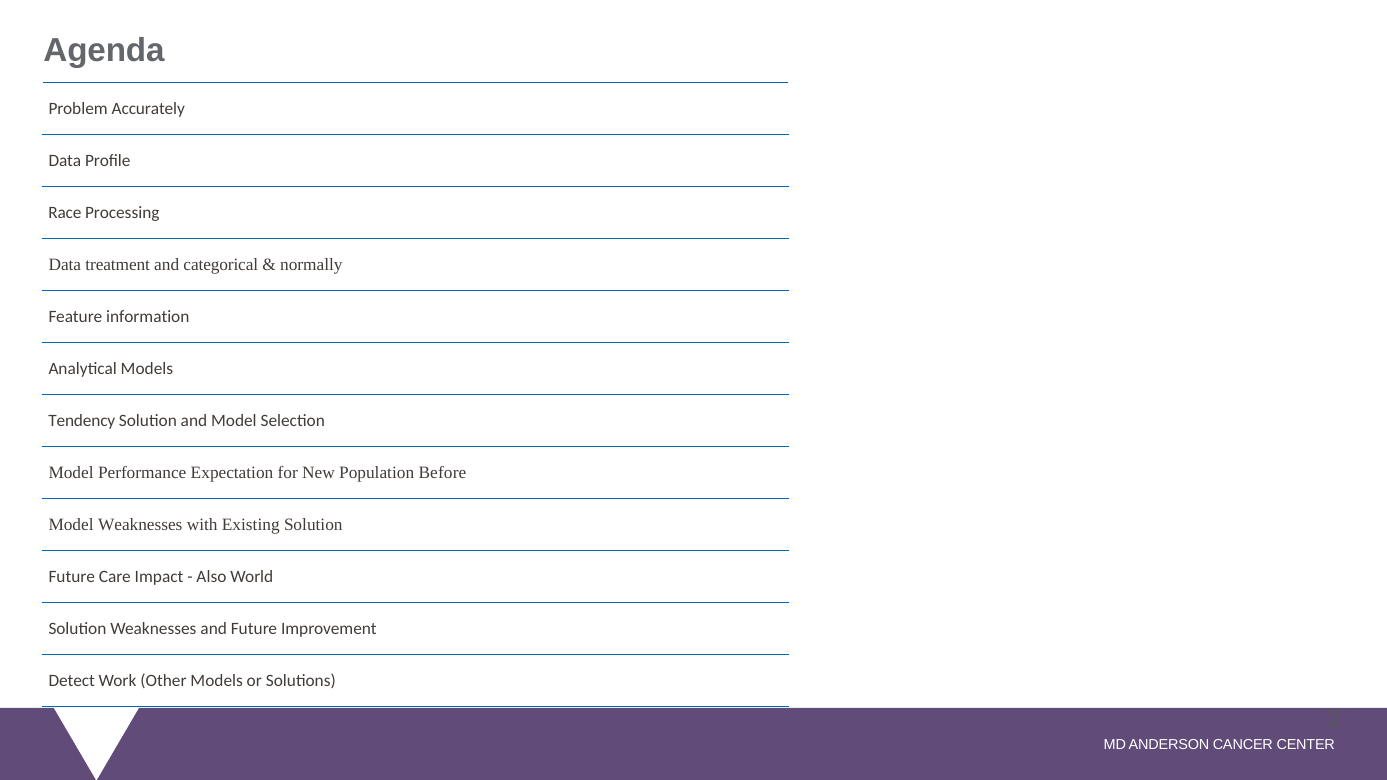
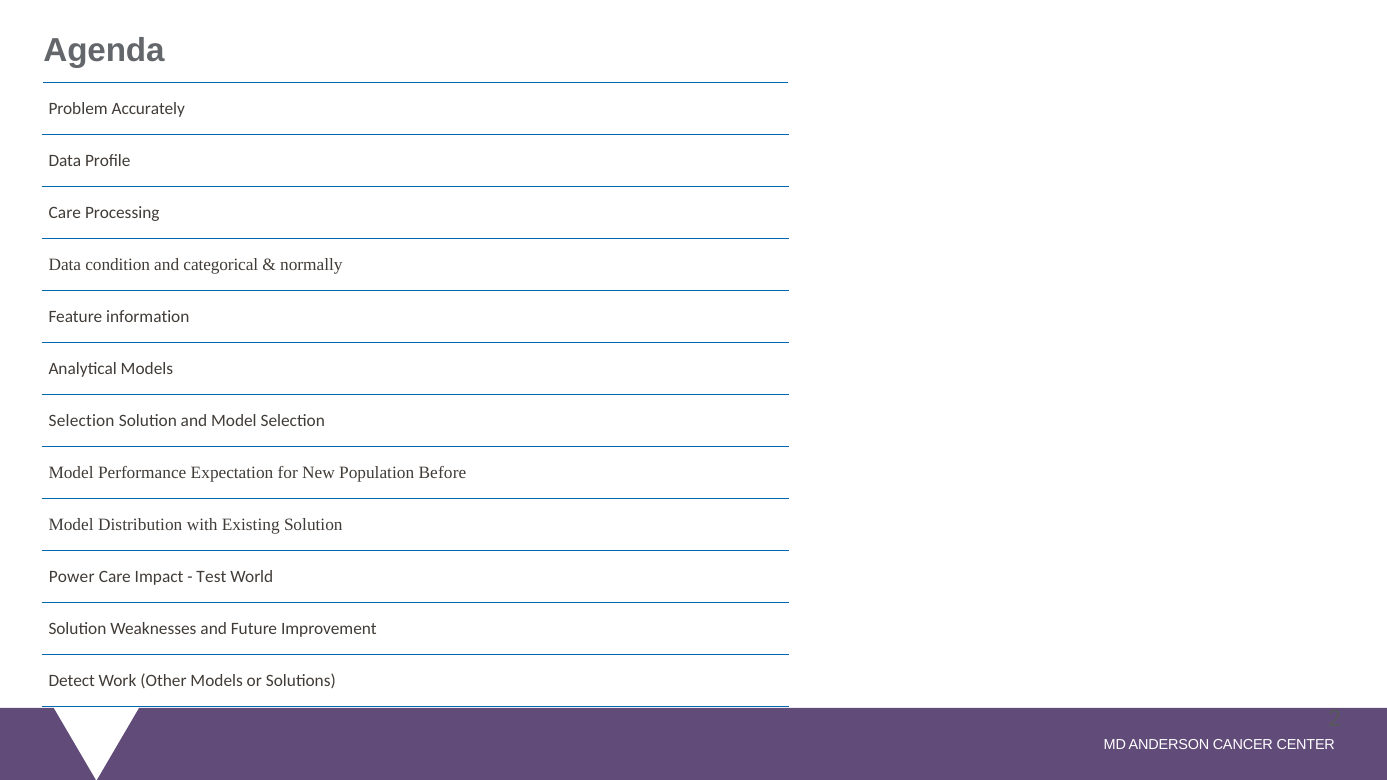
Race: Race -> Care (65, 213)
treatment: treatment -> condition (118, 265)
Tendency: Tendency -> Selection (82, 421)
Model Weaknesses: Weaknesses -> Distribution (140, 525)
Future: Future -> Power (72, 577)
Also: Also -> Test (211, 577)
